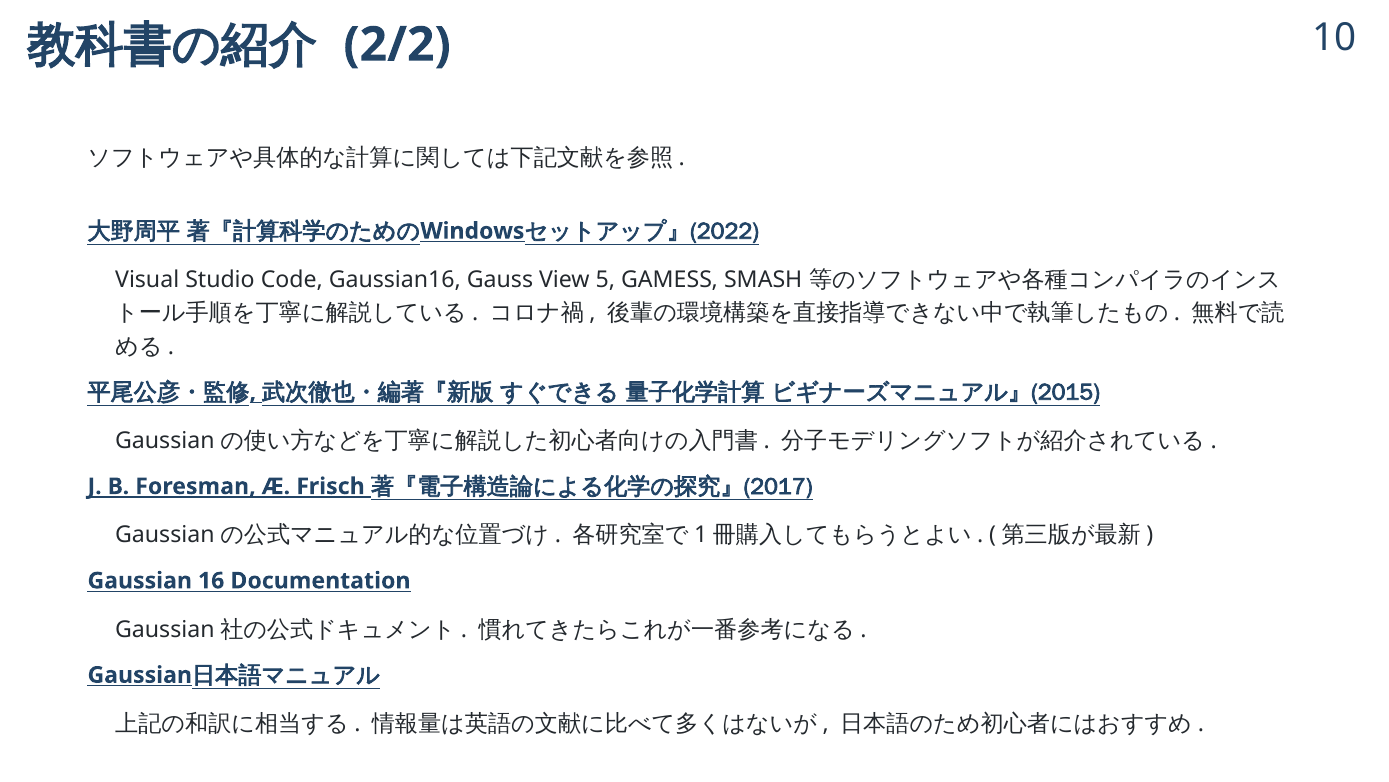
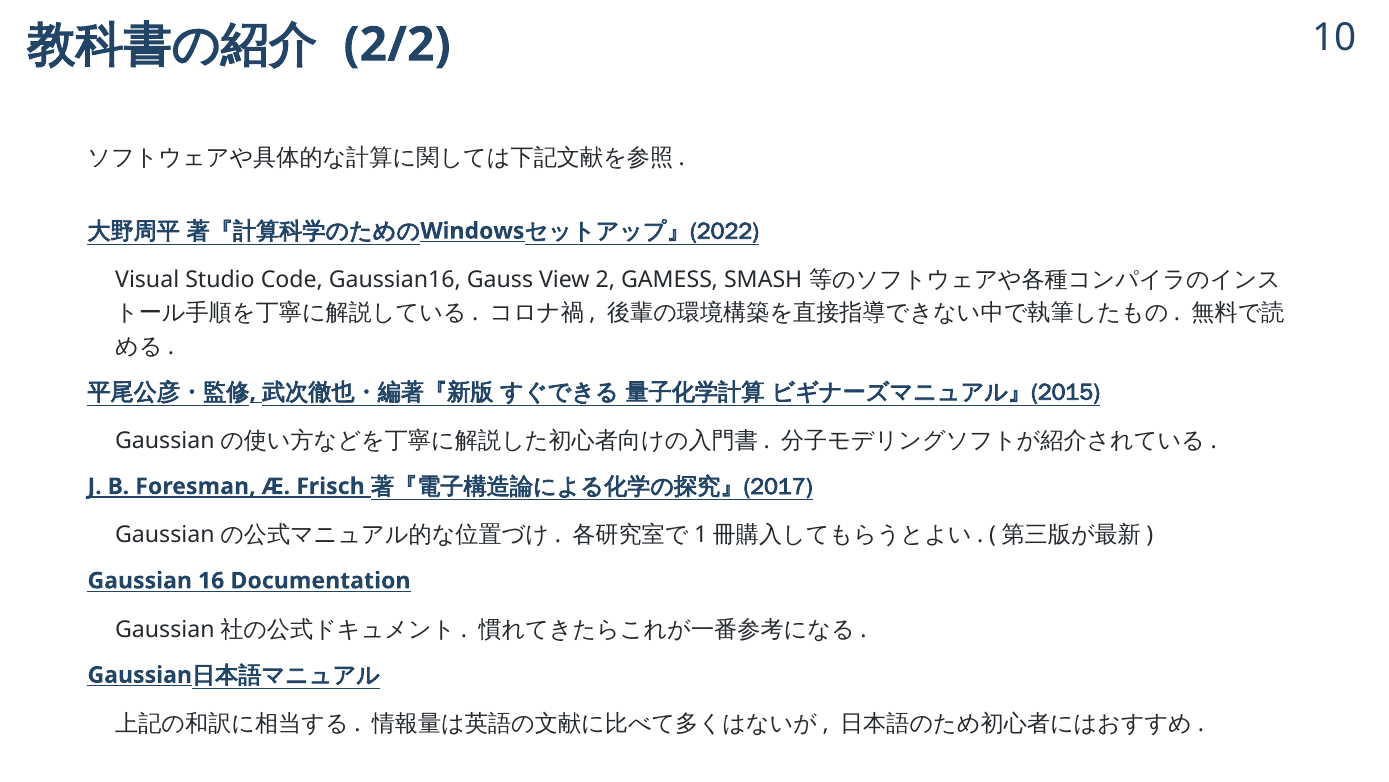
5: 5 -> 2 (605, 279)
